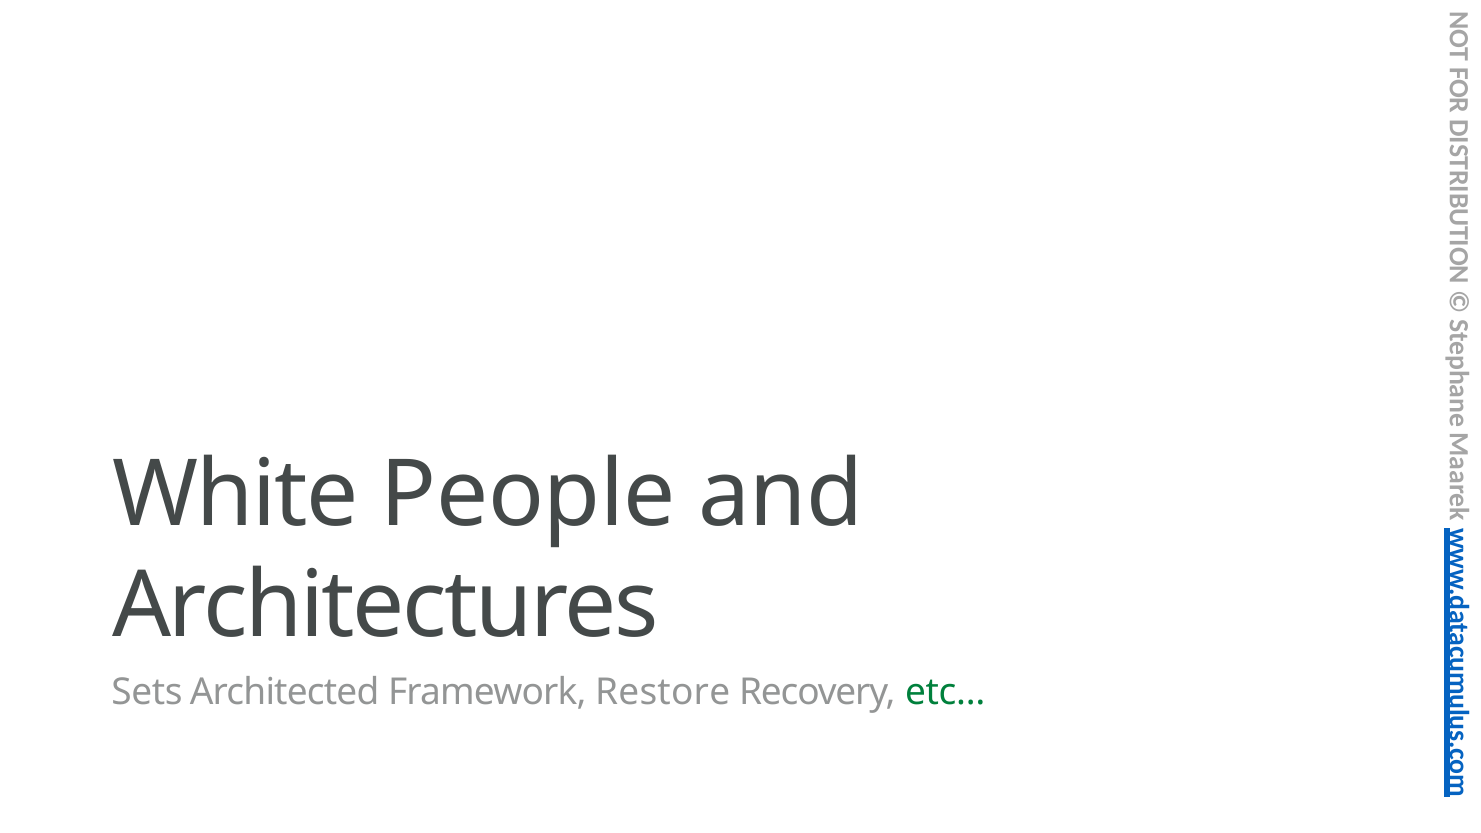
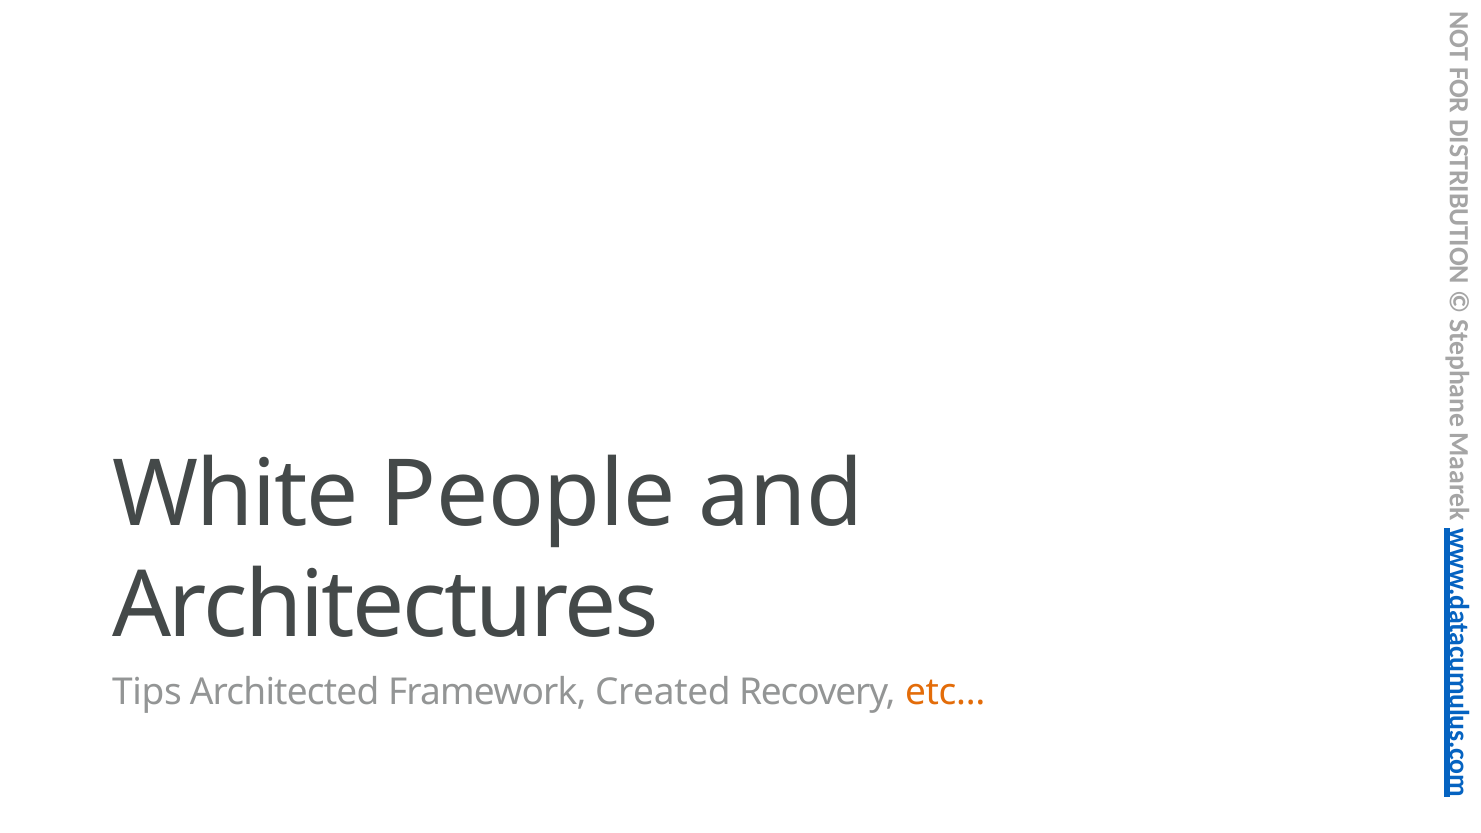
Sets: Sets -> Tips (147, 693)
Restore: Restore -> Created (663, 693)
etc… colour: green -> orange (945, 693)
